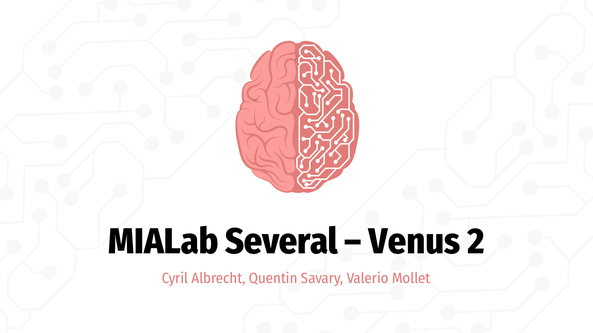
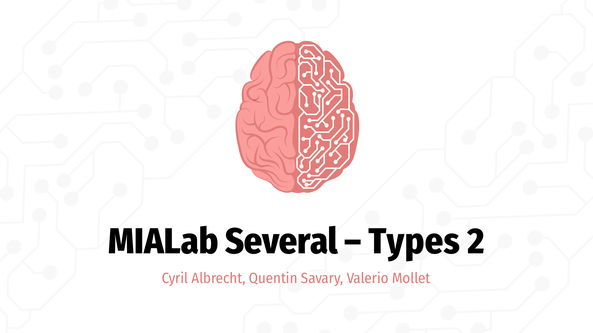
Venus: Venus -> Types (414, 242)
